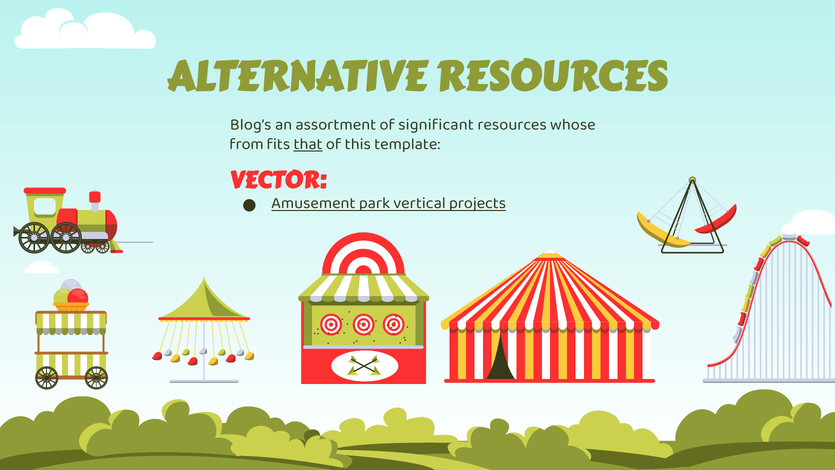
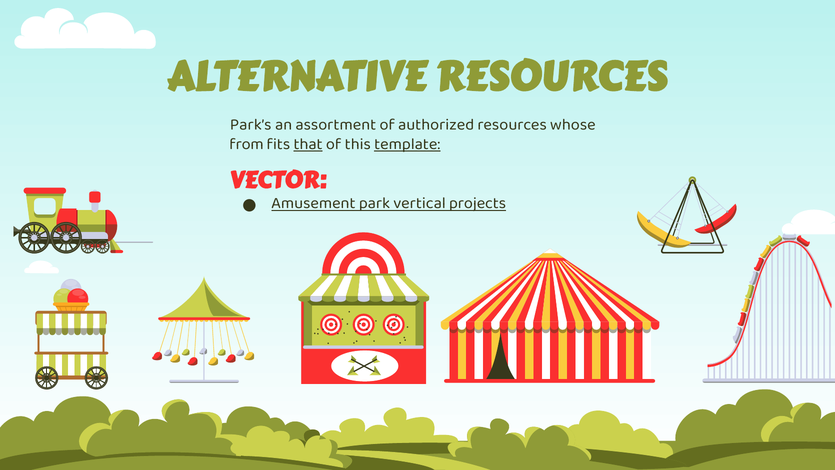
Blog’s: Blog’s -> Park’s (251, 124)
significant: significant -> authorized (436, 124)
template underline: none -> present (407, 144)
